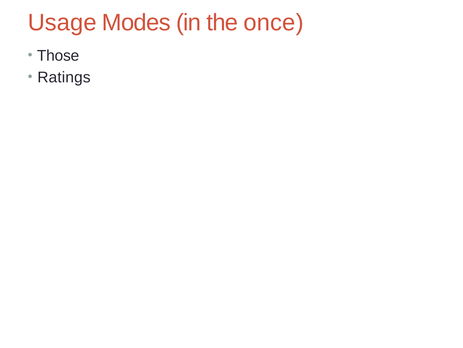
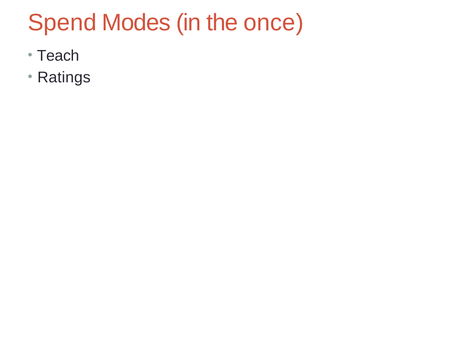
Usage: Usage -> Spend (62, 23)
Those: Those -> Teach (58, 56)
